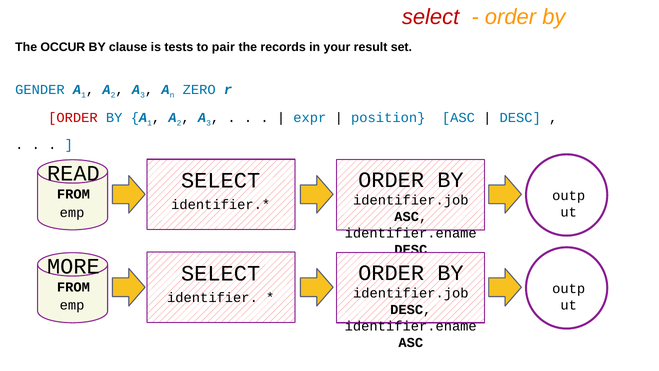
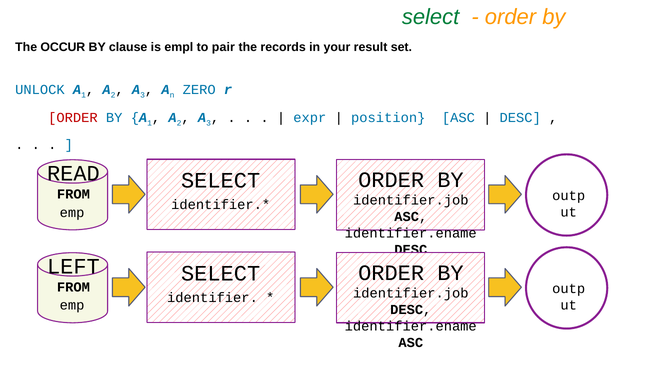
select colour: red -> green (431, 17)
tests: tests -> empl (179, 47)
GENDER: GENDER -> UNLOCK (40, 90)
MORE: MORE -> LEFT (73, 266)
